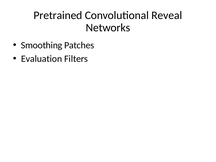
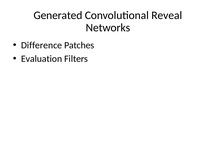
Pretrained: Pretrained -> Generated (58, 15)
Smoothing: Smoothing -> Difference (42, 45)
